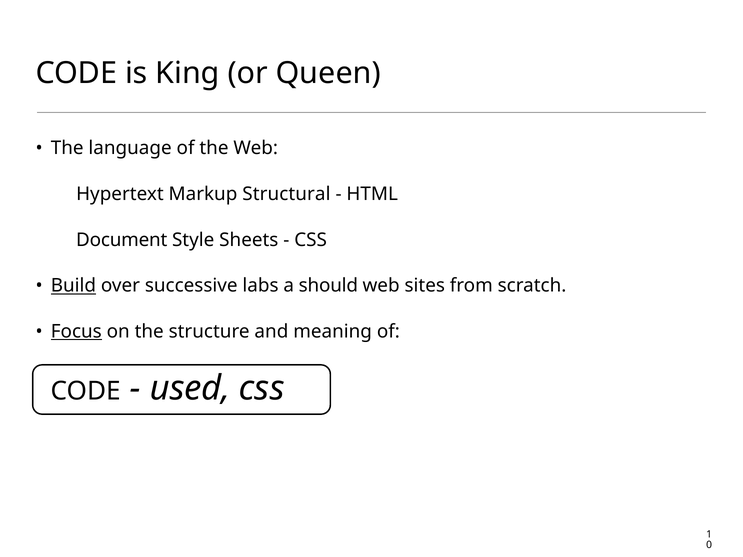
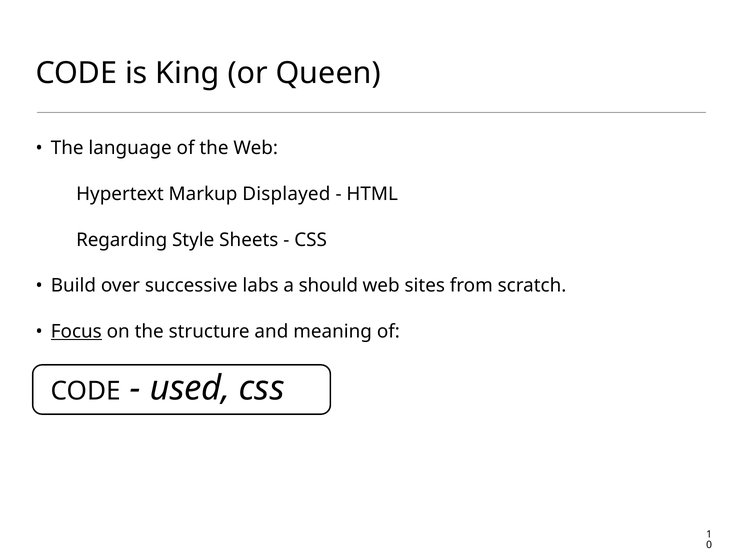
Structural: Structural -> Displayed (286, 194)
Document: Document -> Regarding (122, 240)
Build underline: present -> none (73, 286)
